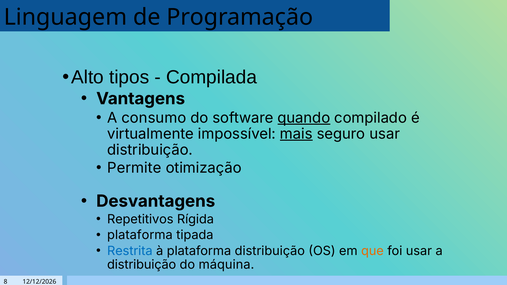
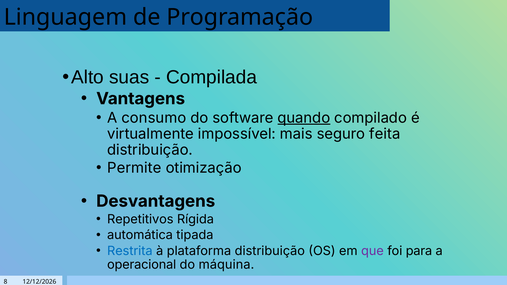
tipos: tipos -> suas (129, 77)
mais underline: present -> none (296, 134)
seguro usar: usar -> feita (385, 134)
plataforma: plataforma -> automática (140, 235)
que colour: orange -> purple (372, 251)
foi usar: usar -> para (419, 251)
distribuição: distribuição -> operacional (142, 265)
